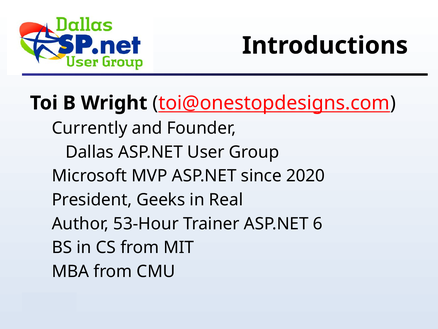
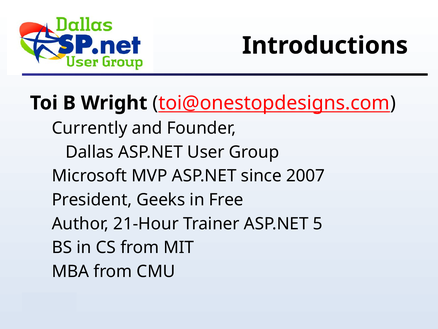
2020: 2020 -> 2007 (306, 176)
Real: Real -> Free (226, 200)
53-Hour: 53-Hour -> 21-Hour (146, 223)
6: 6 -> 5 (318, 223)
